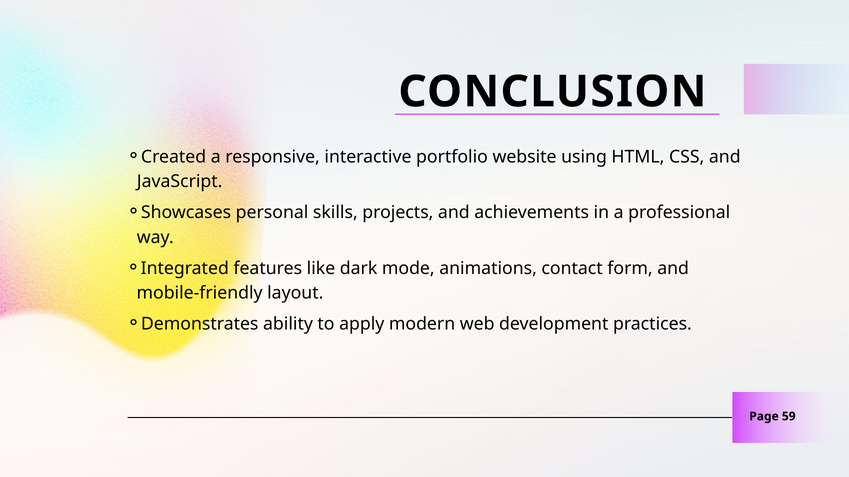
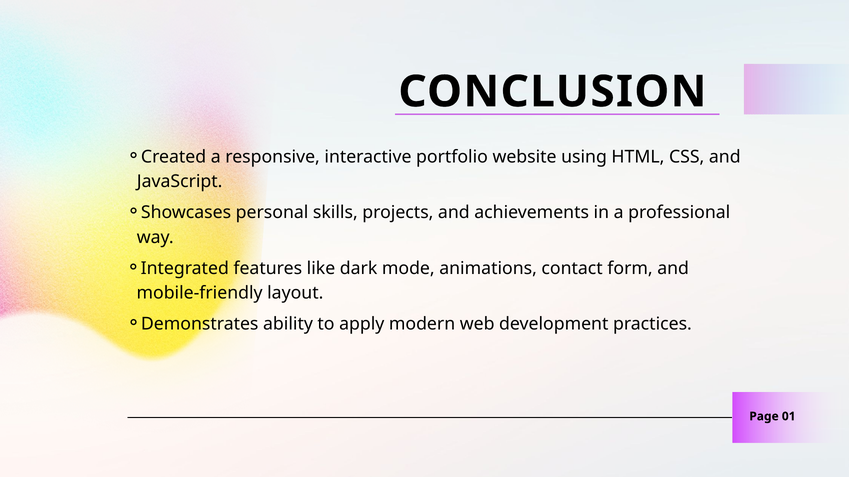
59: 59 -> 01 (789, 417)
